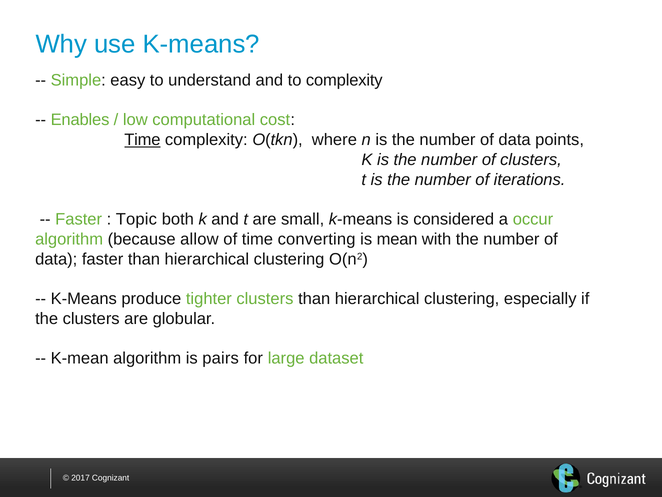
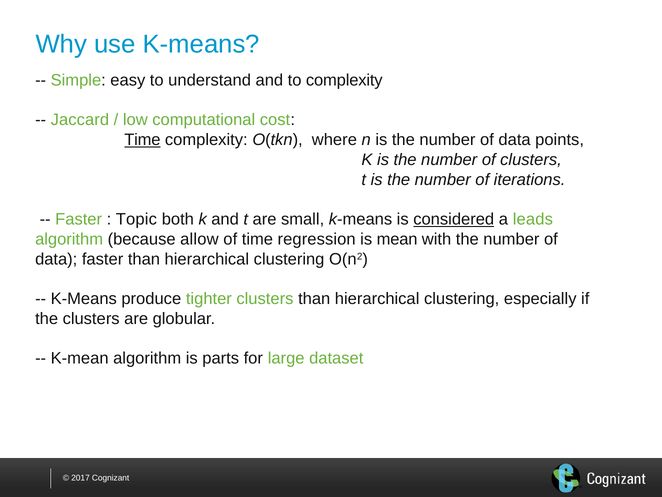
Enables: Enables -> Jaccard (80, 120)
considered underline: none -> present (454, 219)
occur: occur -> leads (533, 219)
converting: converting -> regression (317, 239)
pairs: pairs -> parts (221, 358)
